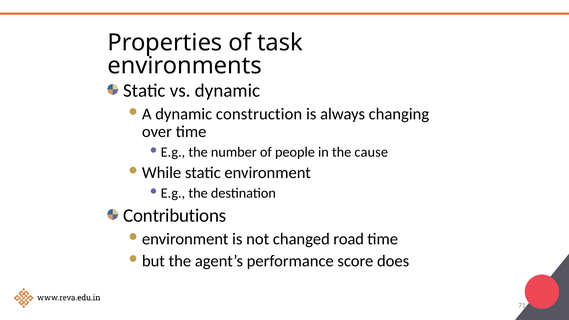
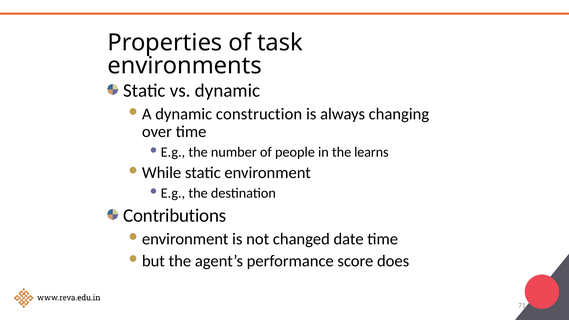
cause: cause -> learns (371, 152)
road: road -> date (349, 239)
